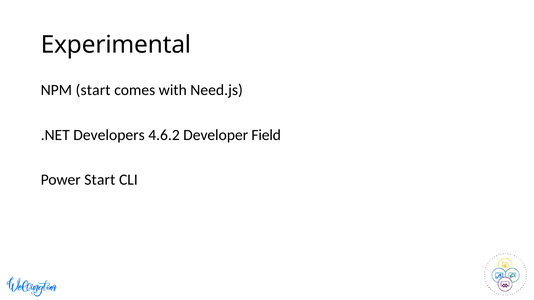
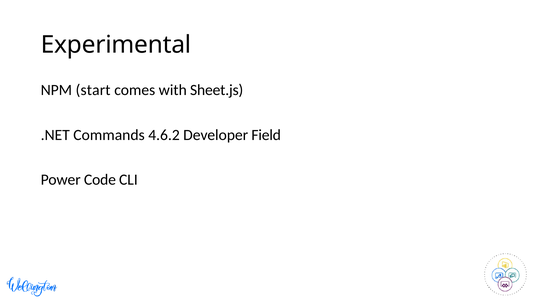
Need.js: Need.js -> Sheet.js (217, 90)
Developers: Developers -> Commands (109, 135)
Power Start: Start -> Code (100, 180)
